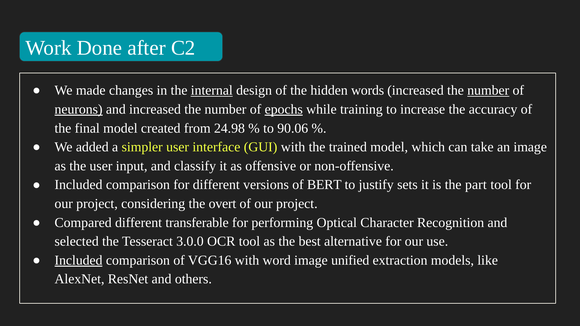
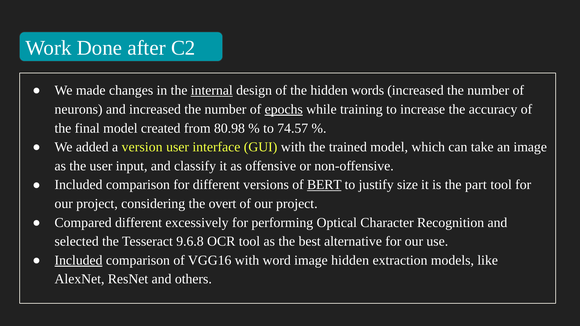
number underline: present -> none (488, 91)
neurons underline: present -> none (79, 109)
24.98: 24.98 -> 80.98 (229, 128)
90.06: 90.06 -> 74.57 (293, 128)
simpler: simpler -> version (142, 147)
BERT underline: none -> present (324, 185)
sets: sets -> size (407, 185)
transferable: transferable -> excessively (197, 223)
3.0.0: 3.0.0 -> 9.6.8 (190, 242)
image unified: unified -> hidden (350, 260)
